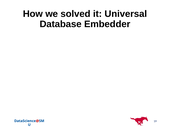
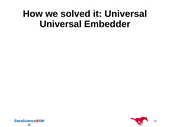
Database: Database -> Universal (61, 24)
